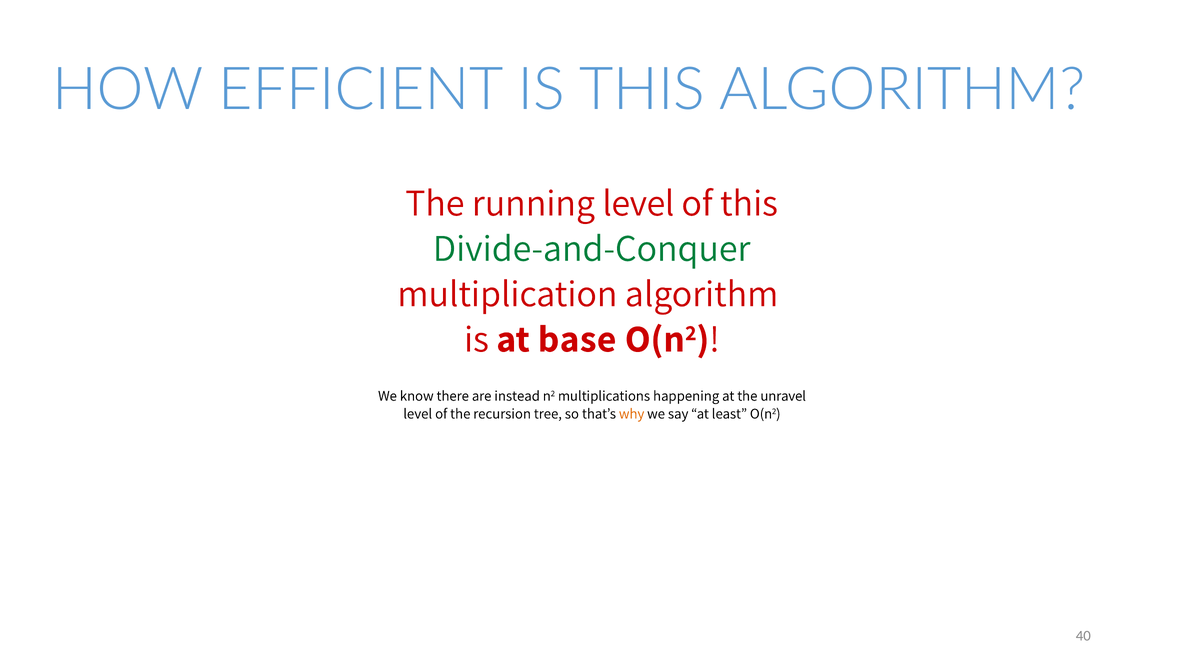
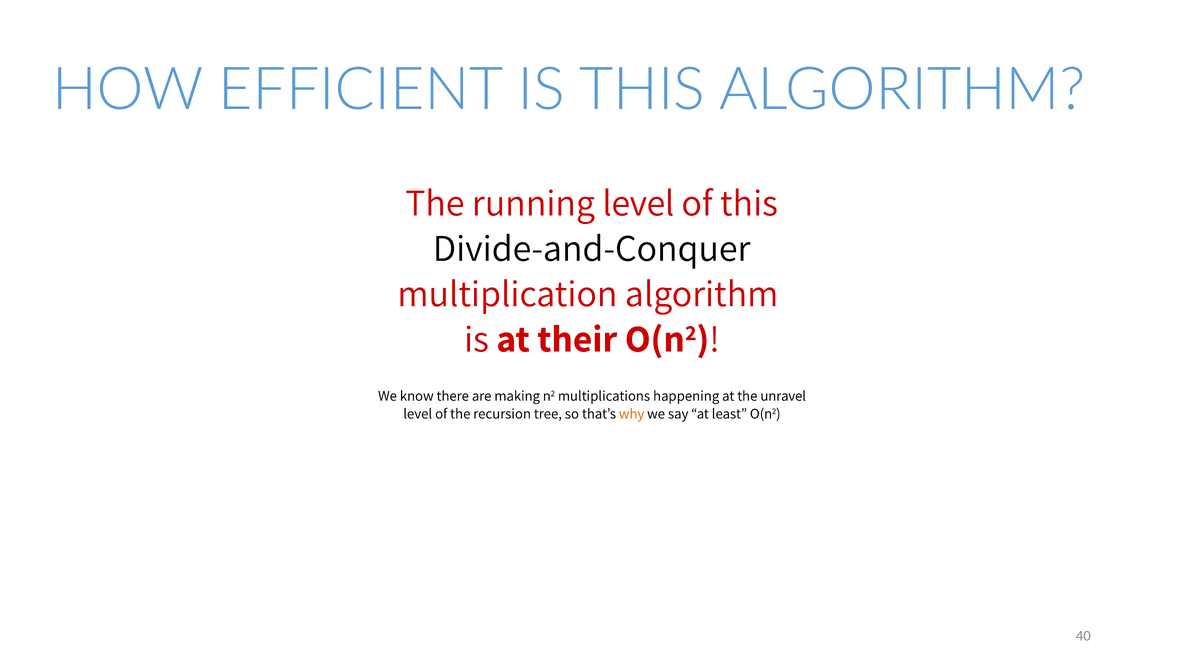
Divide-and-Conquer colour: green -> black (592, 248)
base: base -> their (577, 339)
instead: instead -> making (517, 396)
